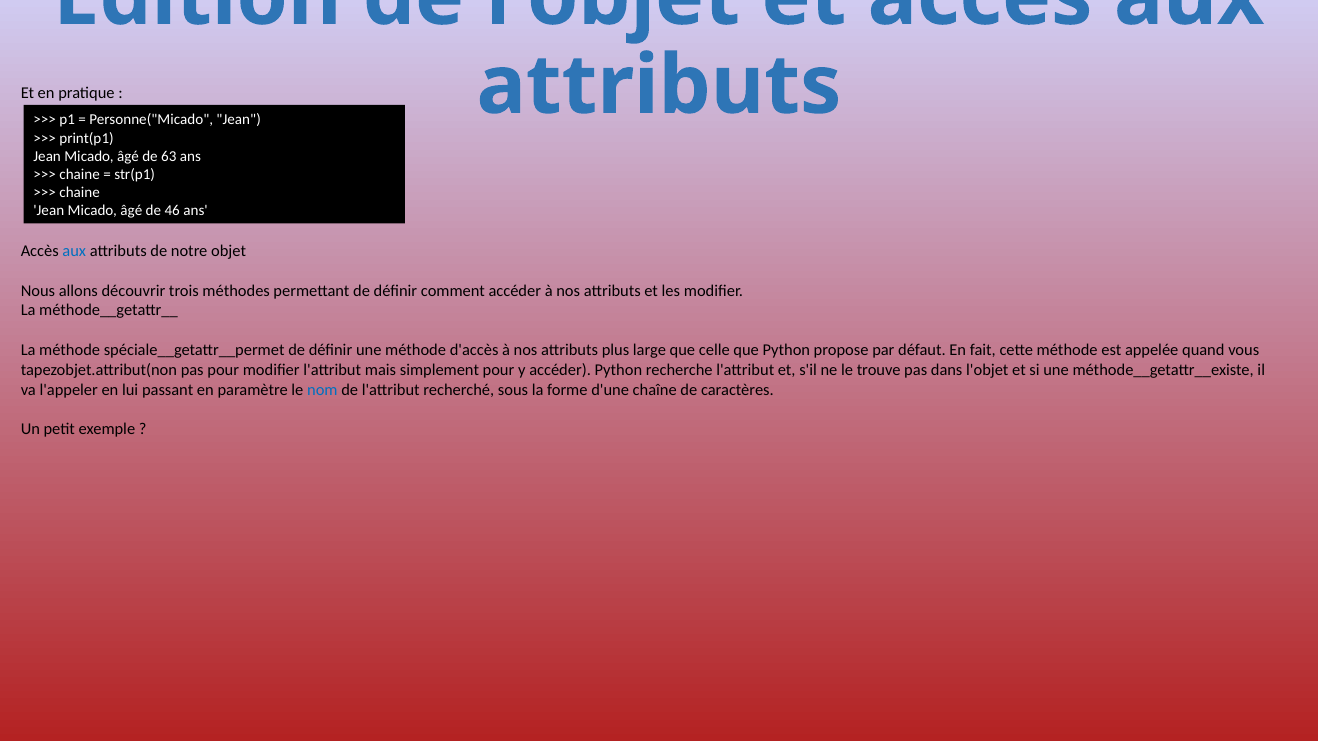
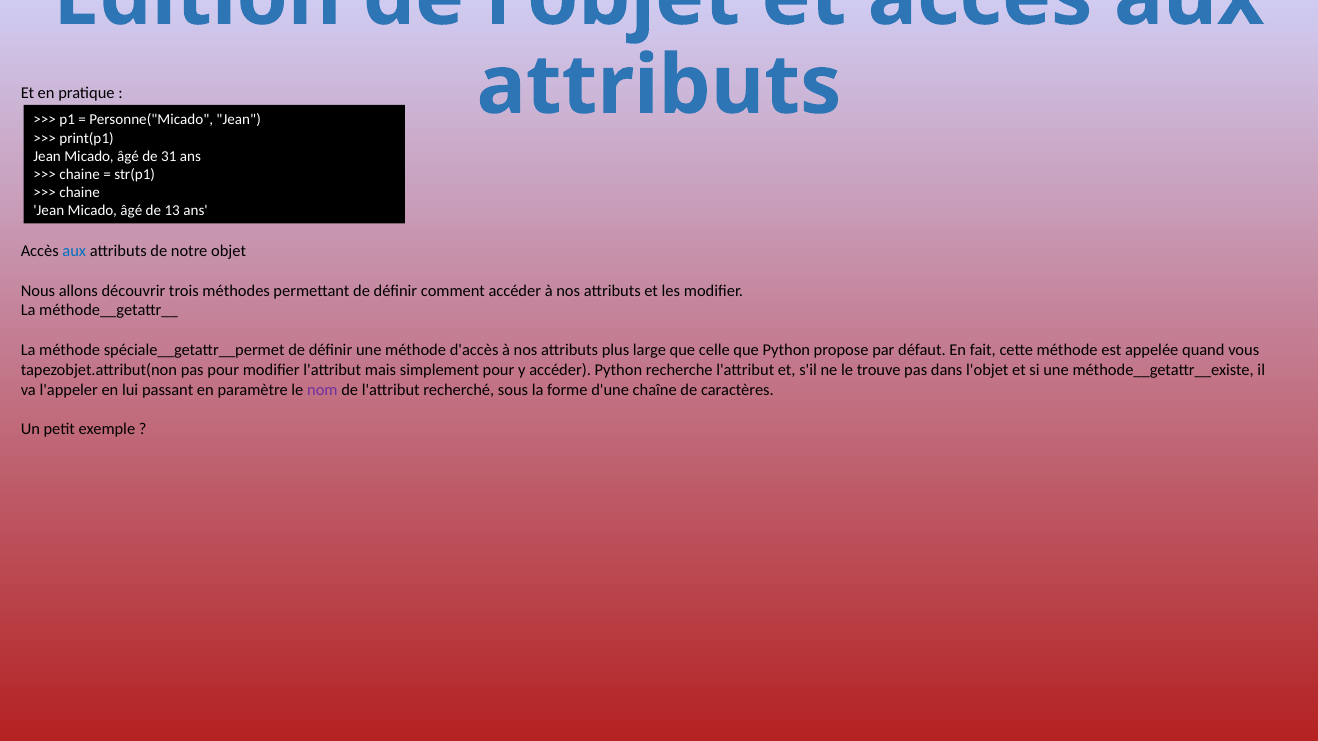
63: 63 -> 31 (169, 156)
46: 46 -> 13 (172, 211)
nom colour: blue -> purple (322, 390)
